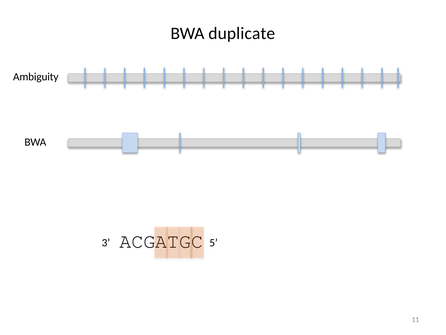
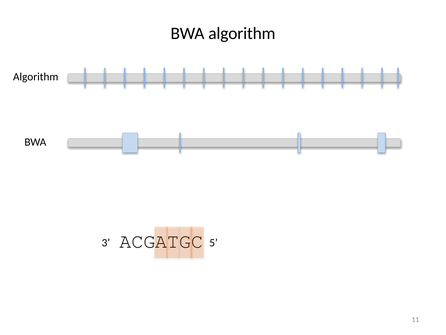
BWA duplicate: duplicate -> algorithm (242, 33)
Ambiguity: Ambiguity -> Algorithm (36, 77)
